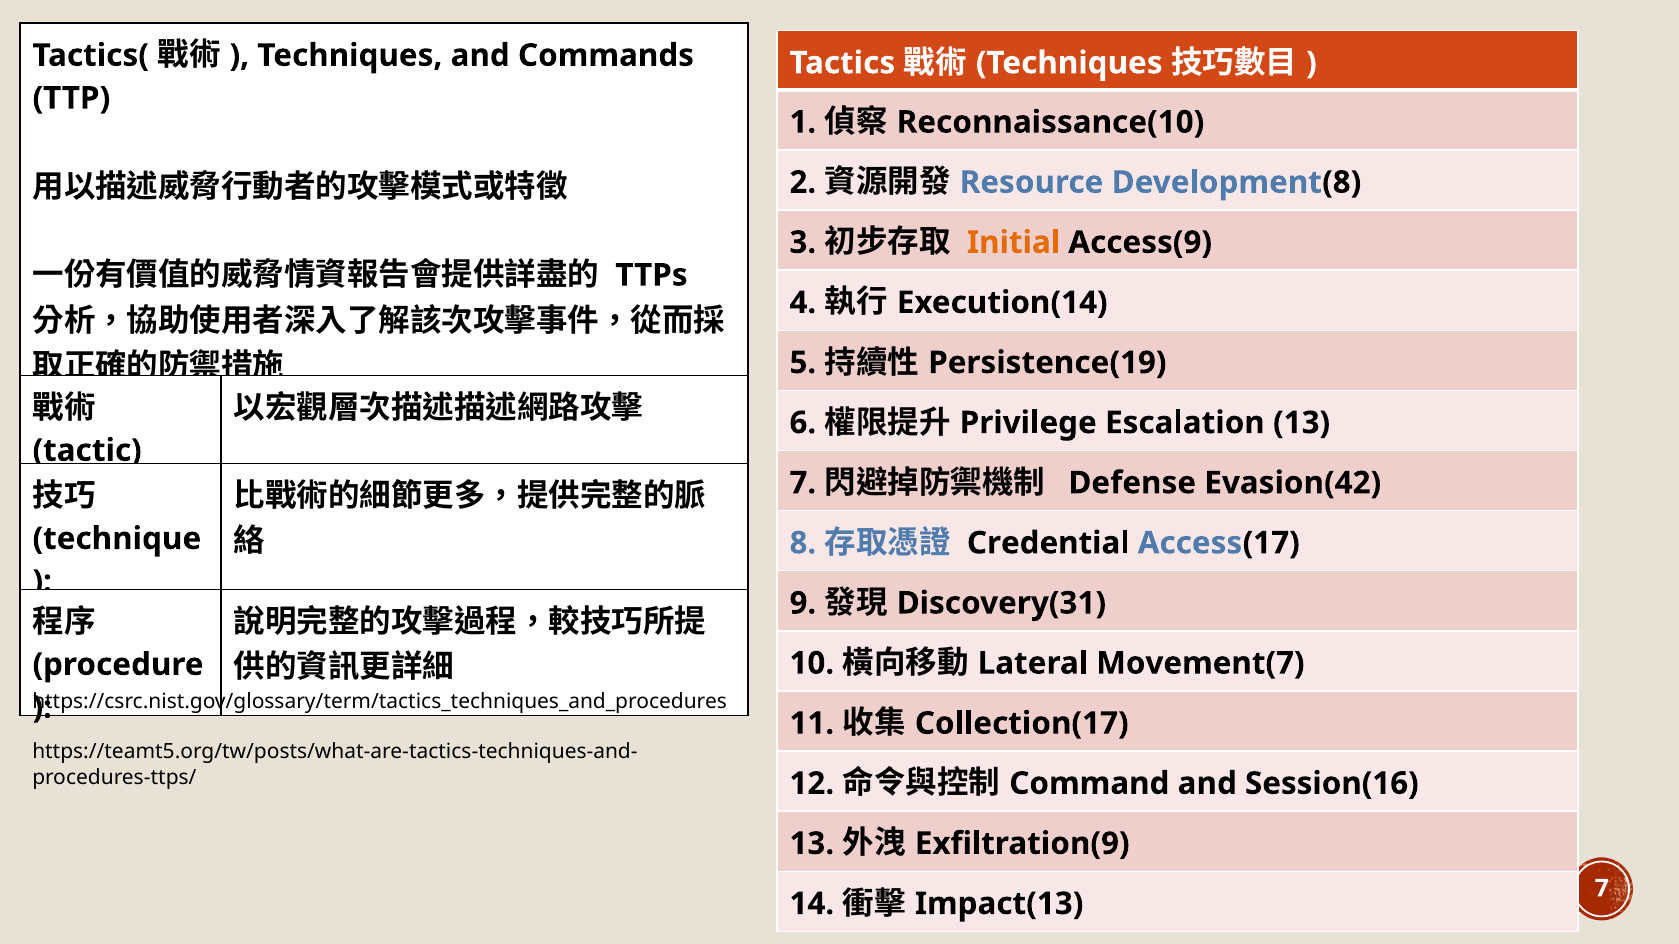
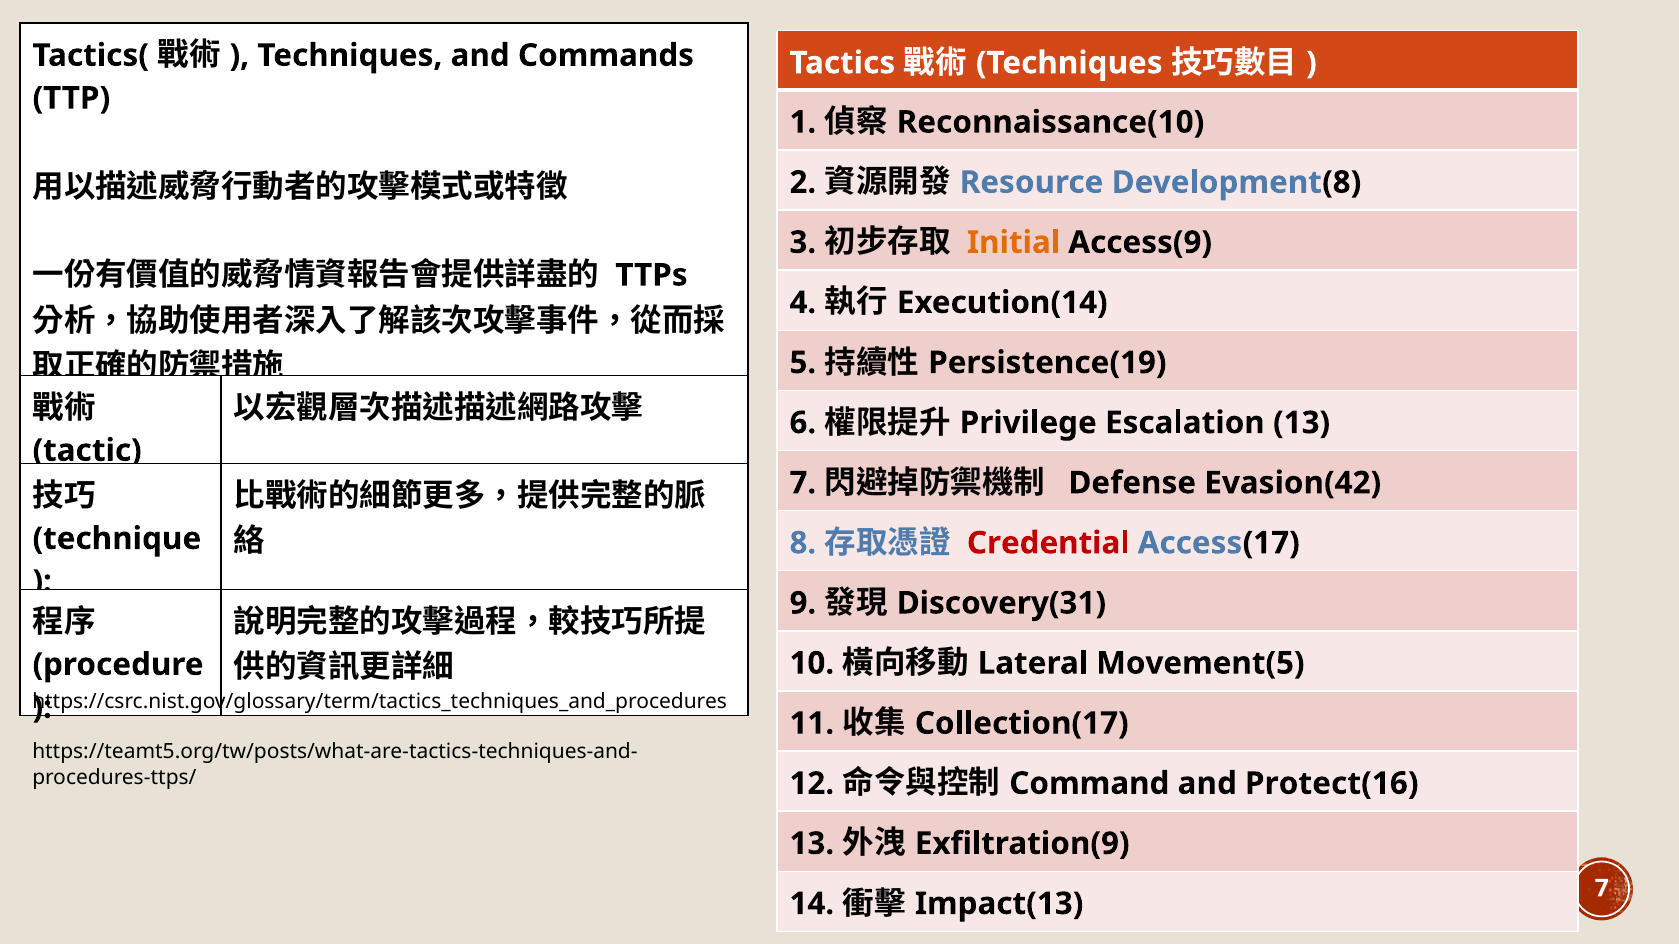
Credential colour: black -> red (1048, 543)
Movement(7: Movement(7 -> Movement(5 (1200, 664)
Session(16: Session(16 -> Protect(16 (1332, 784)
